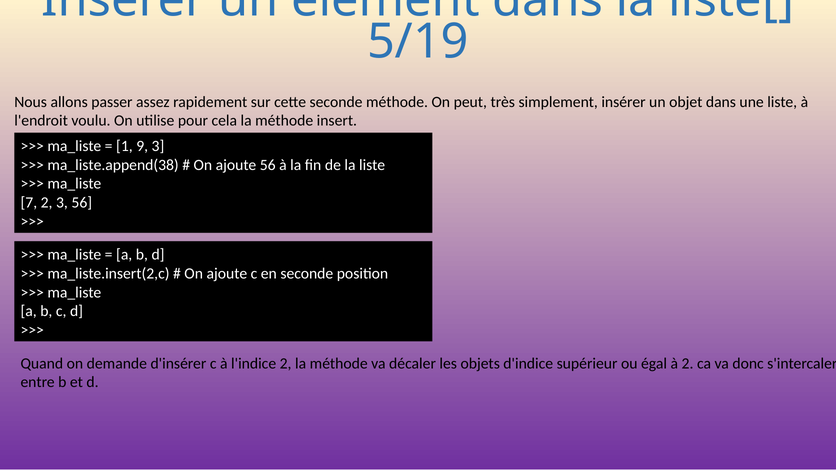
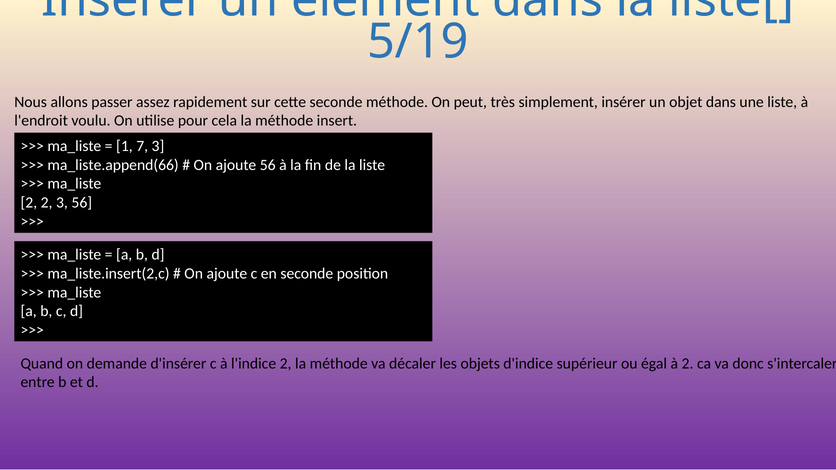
9: 9 -> 7 (142, 146)
ma_liste.append(38: ma_liste.append(38 -> ma_liste.append(66 (113, 165)
7: 7 -> 2 (29, 203)
